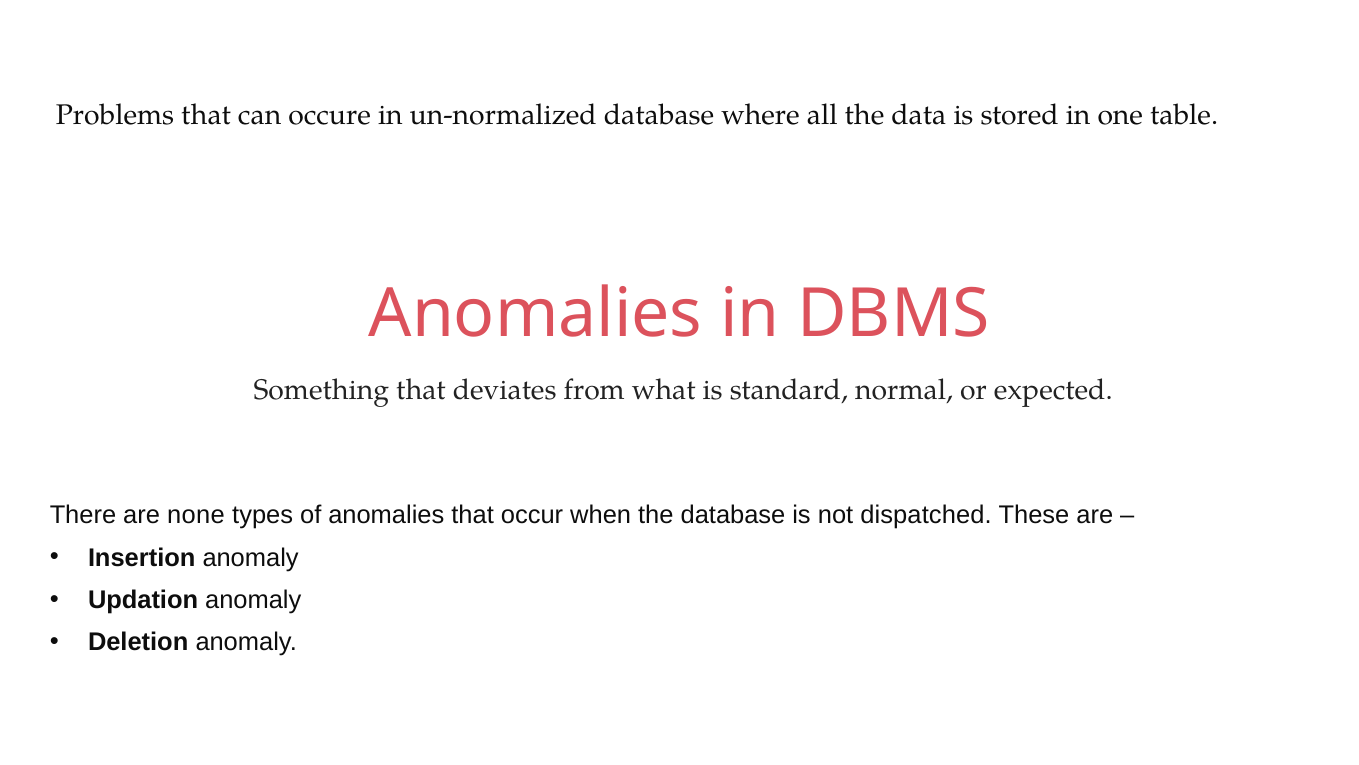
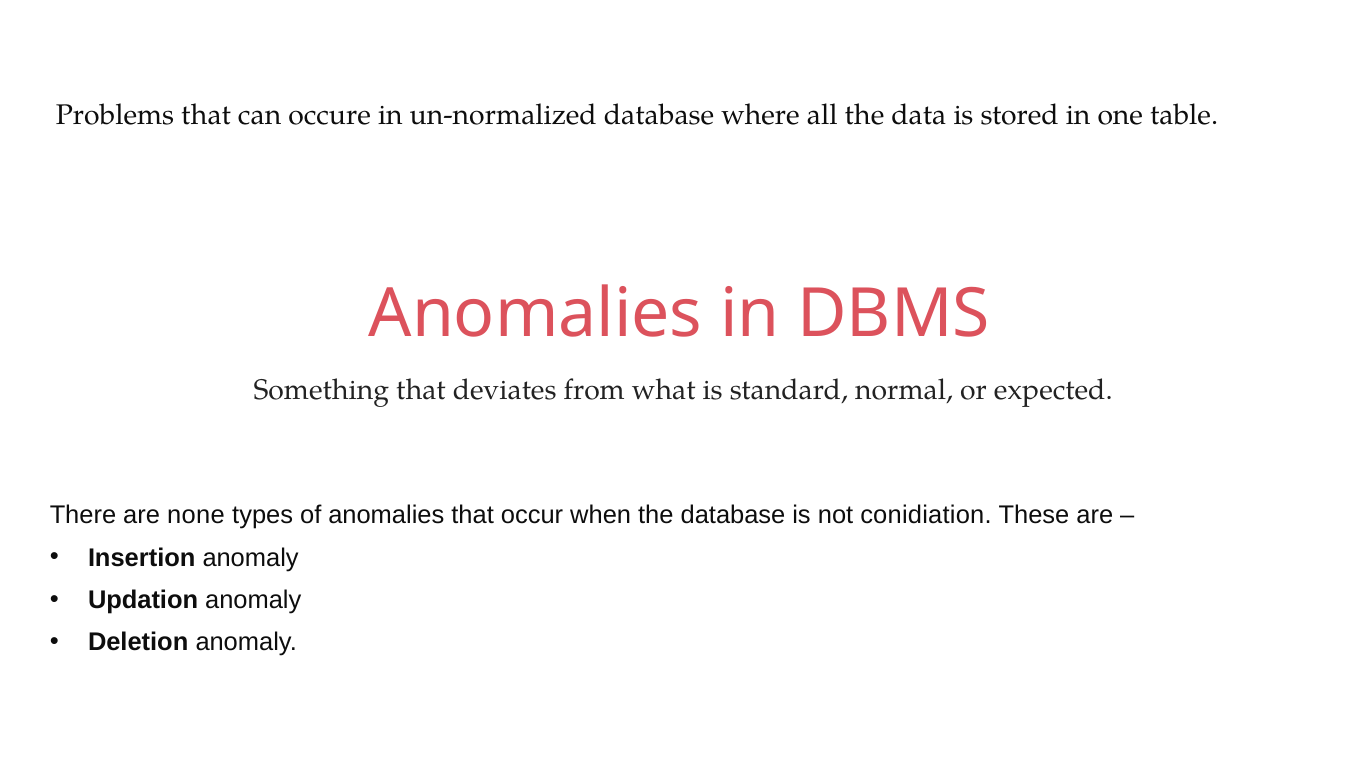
dispatched: dispatched -> conidiation (926, 515)
